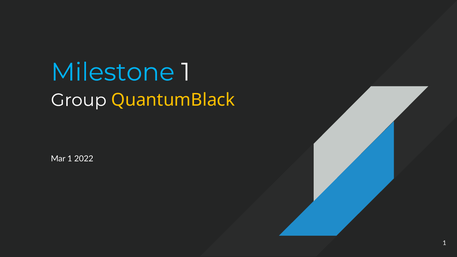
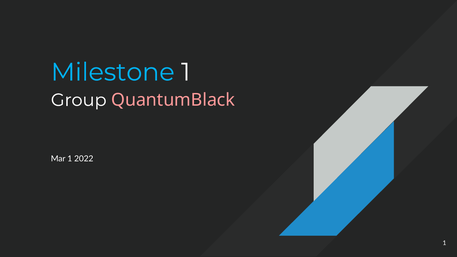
QuantumBlack colour: yellow -> pink (173, 100)
